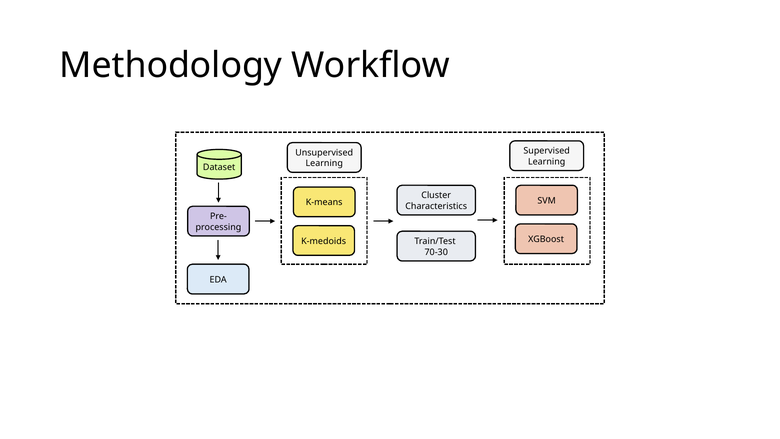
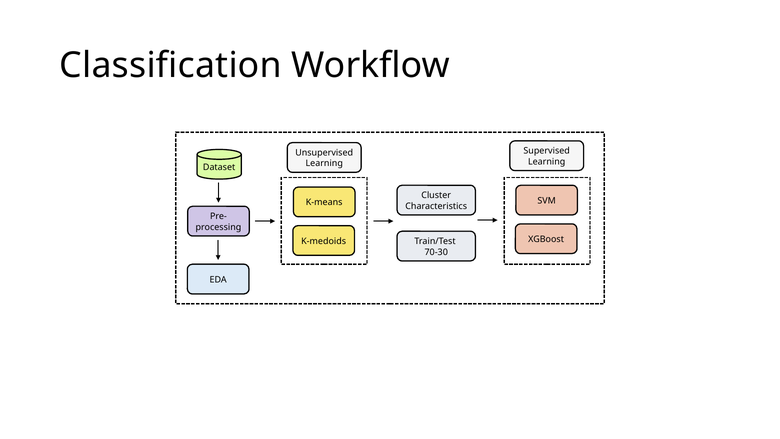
Methodology: Methodology -> Classification (171, 66)
